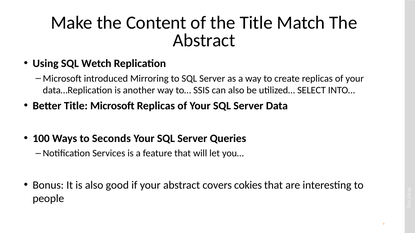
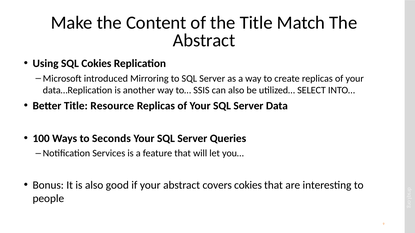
SQL Wetch: Wetch -> Cokies (96, 64)
Title Microsoft: Microsoft -> Resource (112, 106)
